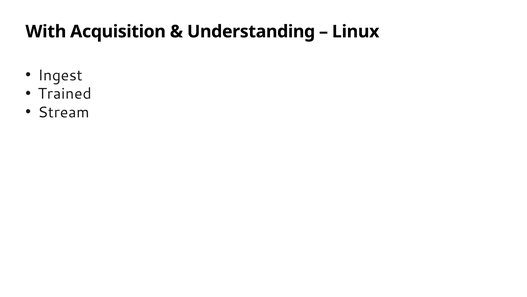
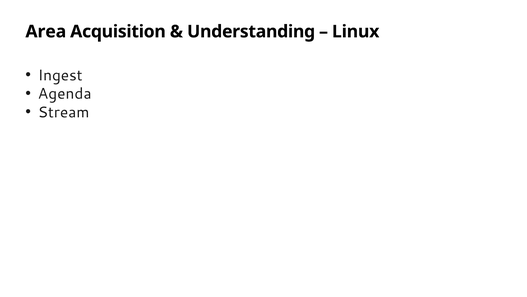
With: With -> Area (46, 32)
Trained: Trained -> Agenda (65, 94)
